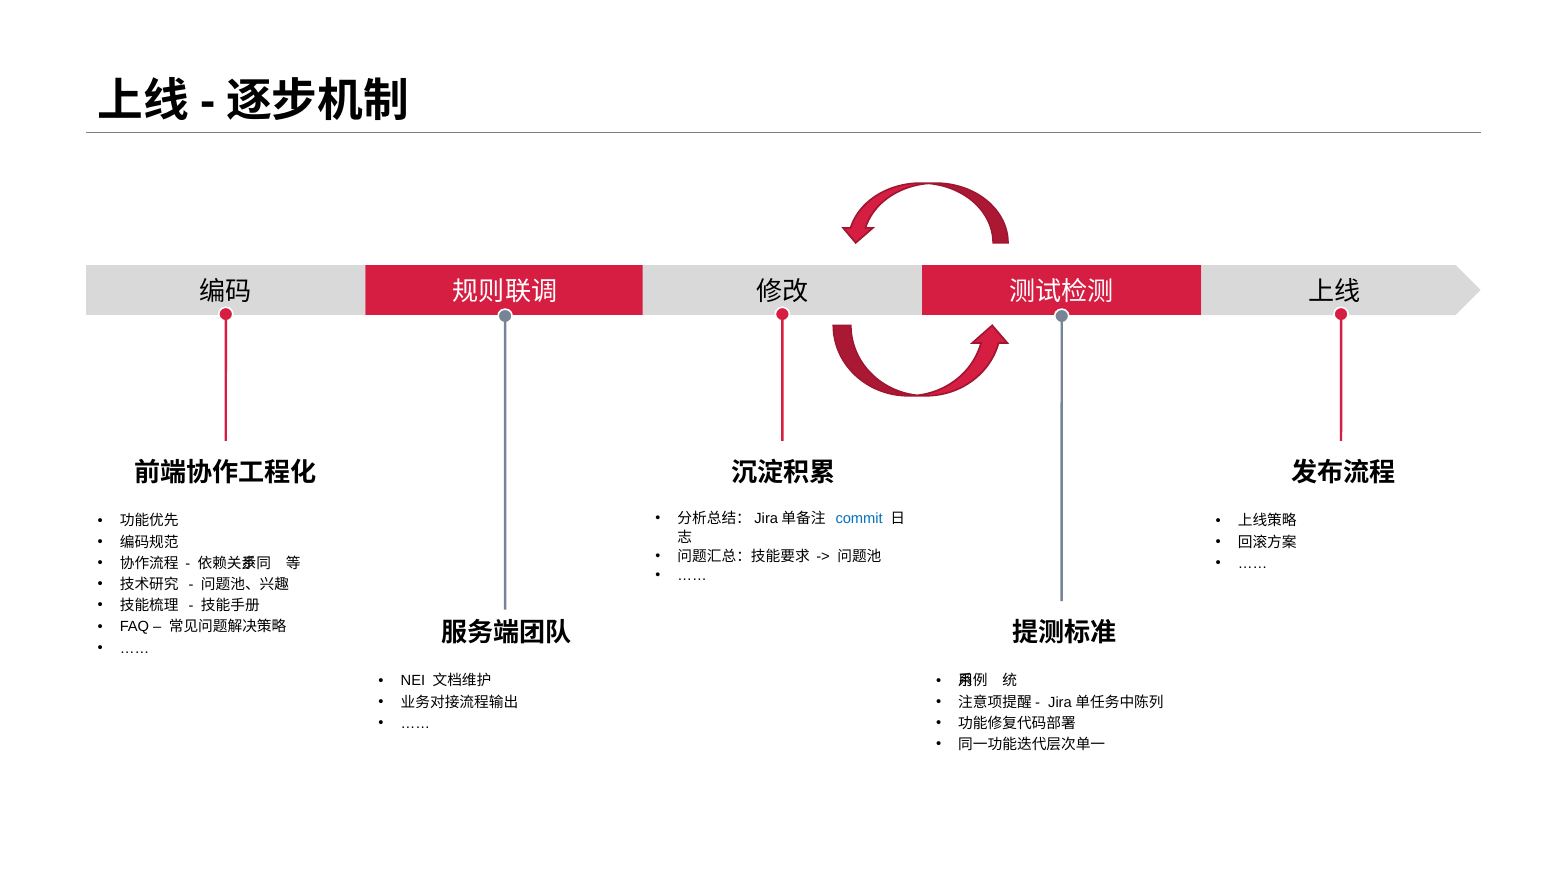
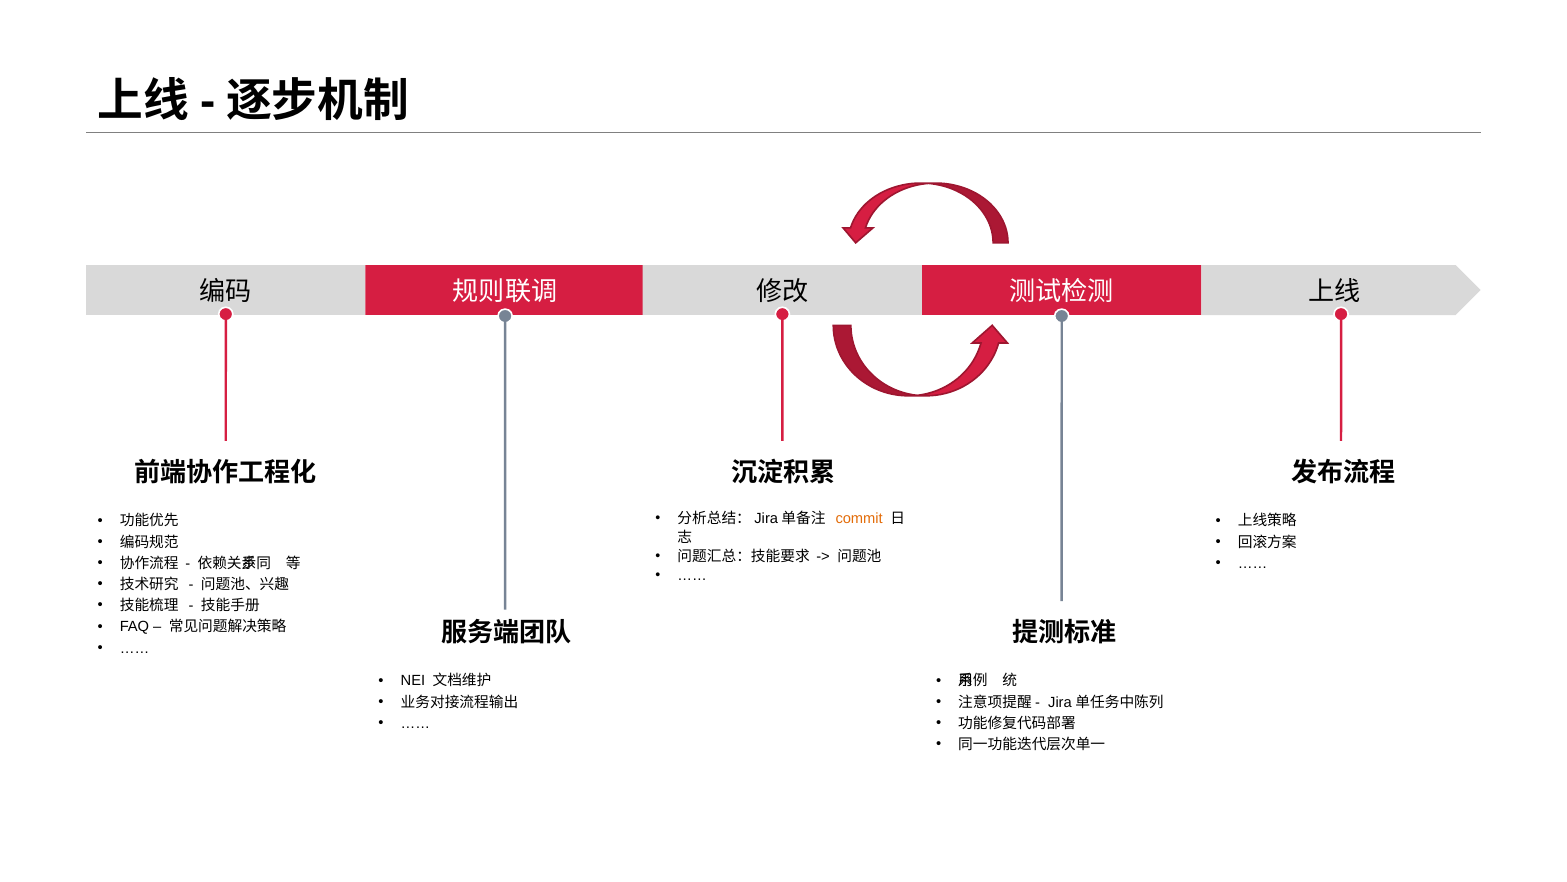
commit colour: blue -> orange (859, 519)
